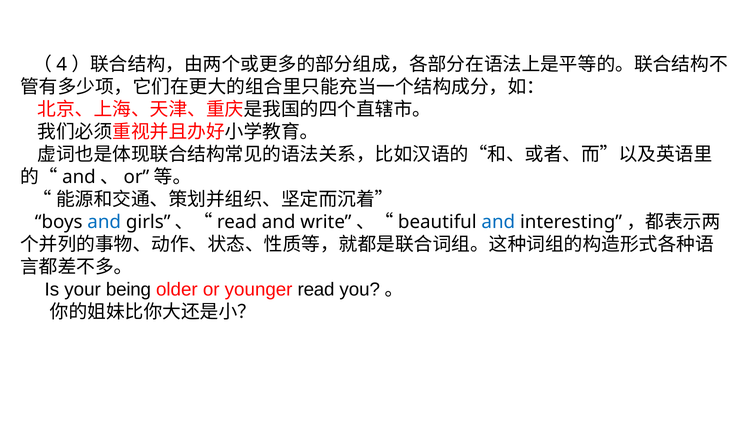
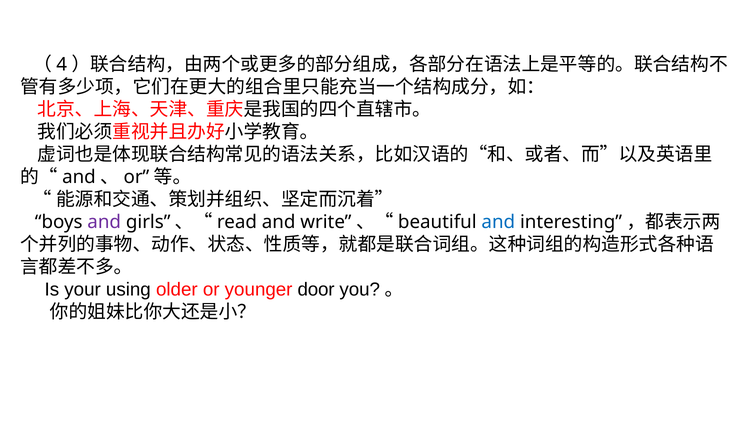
and colour: blue -> purple (104, 222)
being: being -> using (128, 290)
younger read: read -> door (316, 290)
